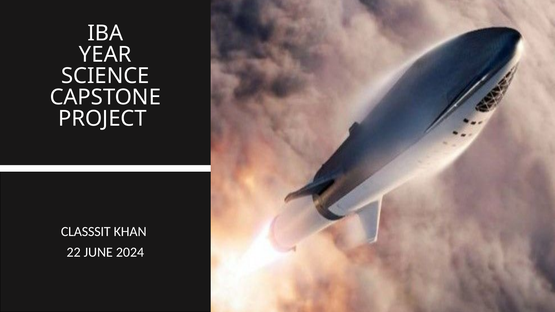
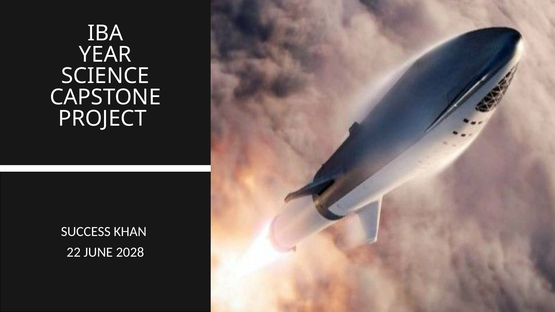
CLASSSIT: CLASSSIT -> SUCCESS (86, 232)
2024: 2024 -> 2028 (130, 252)
